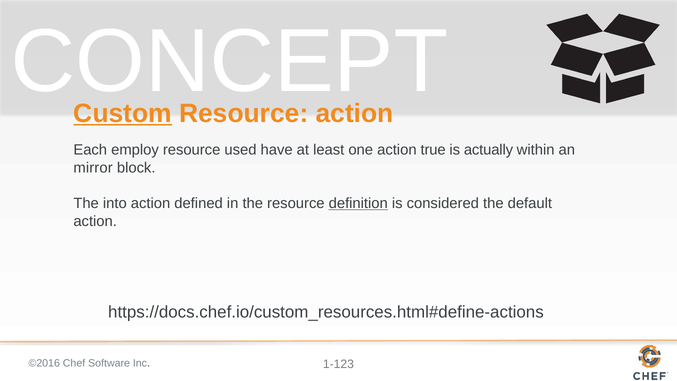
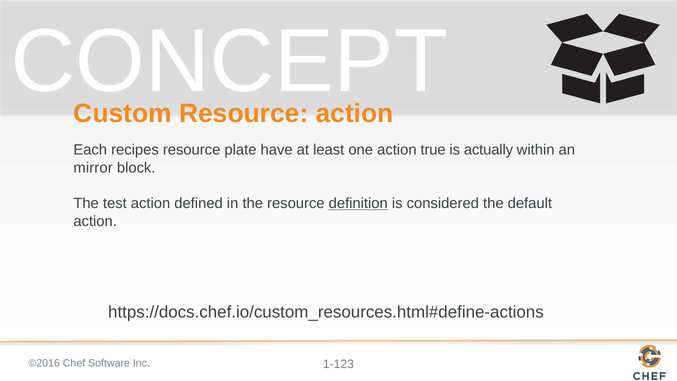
Custom underline: present -> none (123, 113)
employ: employ -> recipes (135, 150)
used: used -> plate (240, 150)
into: into -> test (115, 203)
